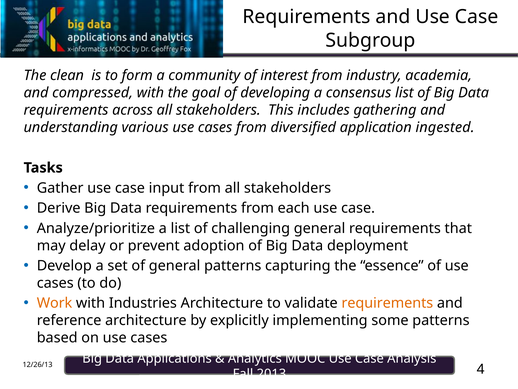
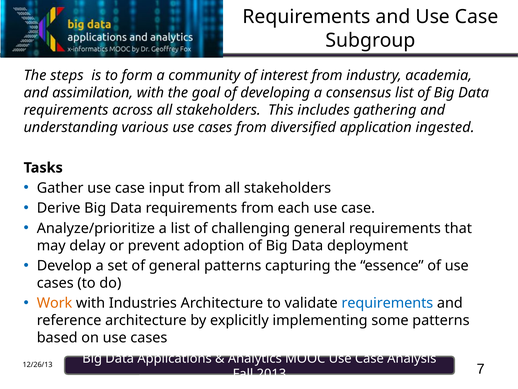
clean: clean -> steps (67, 75)
compressed: compressed -> assimilation (93, 93)
requirements colour: orange -> blue (387, 303)
4: 4 -> 7 (481, 369)
